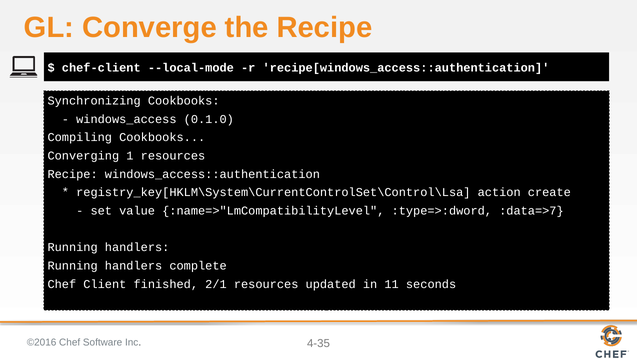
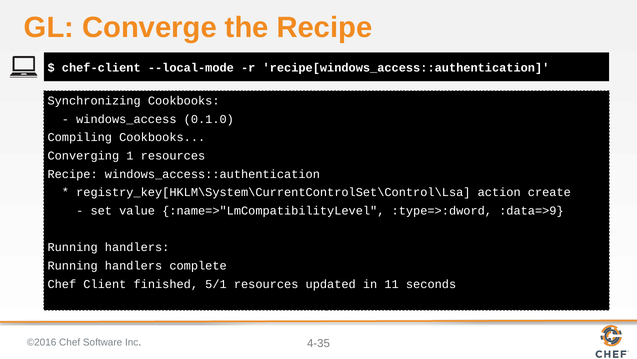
:data=>7: :data=>7 -> :data=>9 (531, 210)
2/1: 2/1 -> 5/1 (216, 284)
